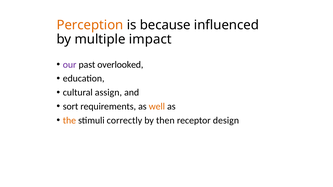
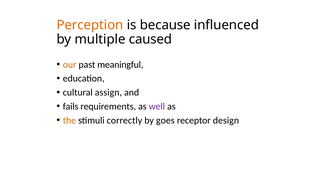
impact: impact -> caused (150, 39)
our colour: purple -> orange (70, 65)
overlooked: overlooked -> meaningful (120, 65)
sort: sort -> fails (71, 107)
well colour: orange -> purple (157, 107)
then: then -> goes (165, 121)
